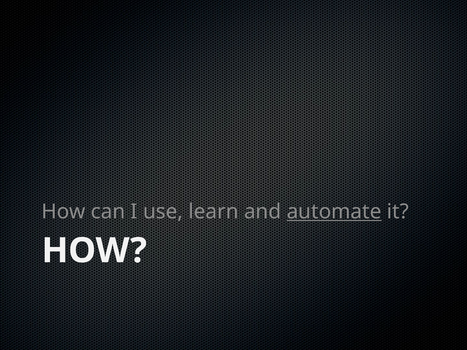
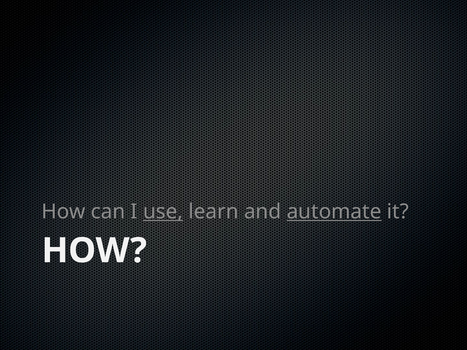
use underline: none -> present (163, 212)
